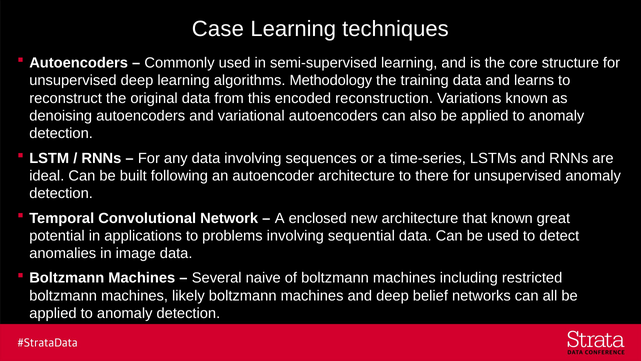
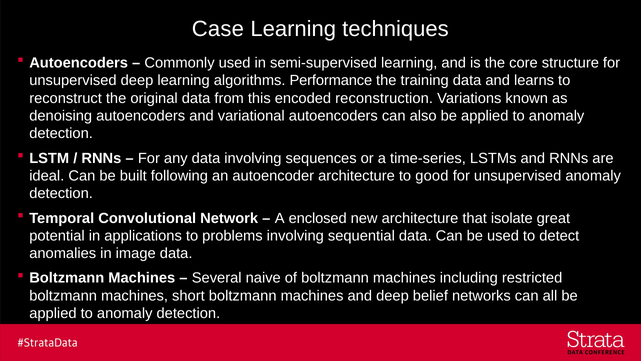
Methodology: Methodology -> Performance (331, 81)
there: there -> good (432, 176)
that known: known -> isolate (512, 218)
likely: likely -> short (188, 295)
